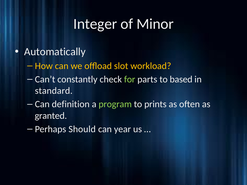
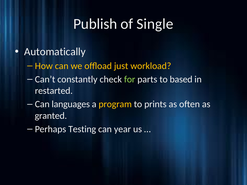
Integer: Integer -> Publish (95, 24)
Minor: Minor -> Single (155, 24)
slot: slot -> just (121, 66)
standard: standard -> restarted (54, 91)
definition: definition -> languages (71, 104)
program colour: light green -> yellow (115, 104)
Should: Should -> Testing (82, 129)
